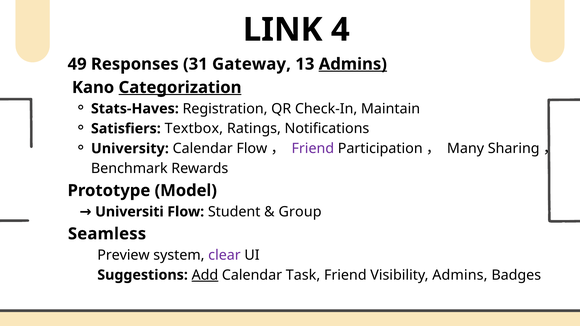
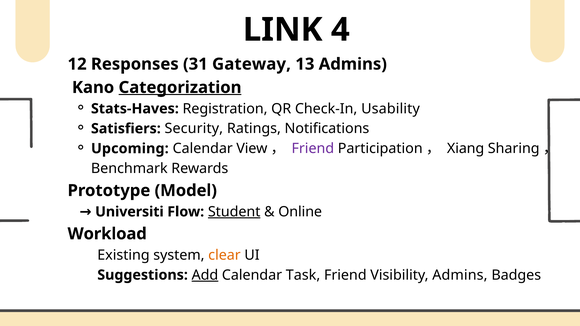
49: 49 -> 12 (77, 64)
Admins underline: present -> none (353, 64)
Maintain: Maintain -> Usability (390, 109)
Textbox: Textbox -> Security (194, 129)
University: University -> Upcoming (130, 149)
Calendar Flow: Flow -> View (252, 149)
Many: Many -> Xiang (466, 149)
Student underline: none -> present (234, 212)
Group: Group -> Online (300, 212)
Seamless: Seamless -> Workload (107, 234)
Preview: Preview -> Existing (123, 255)
clear colour: purple -> orange (224, 255)
